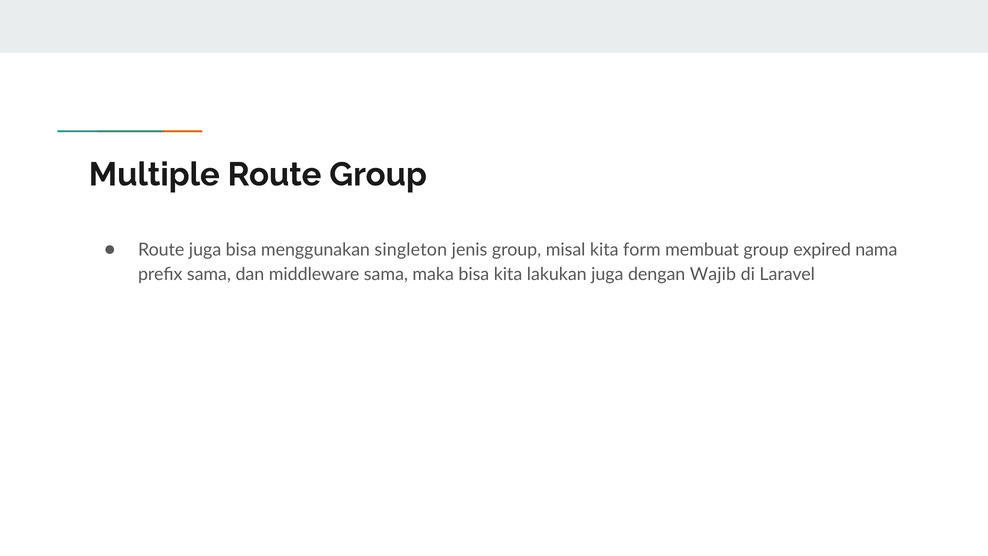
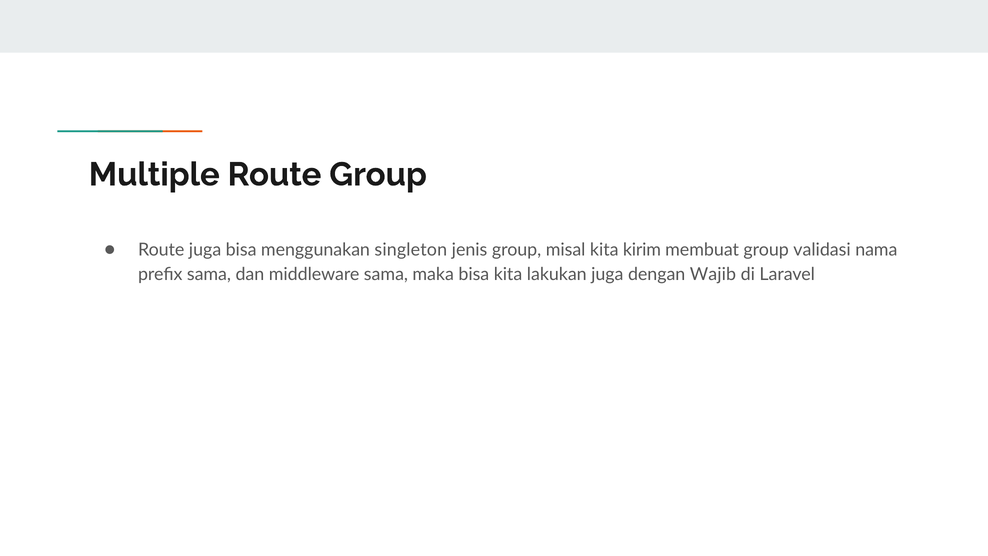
form: form -> kirim (642, 250)
expired: expired -> validasi (822, 250)
